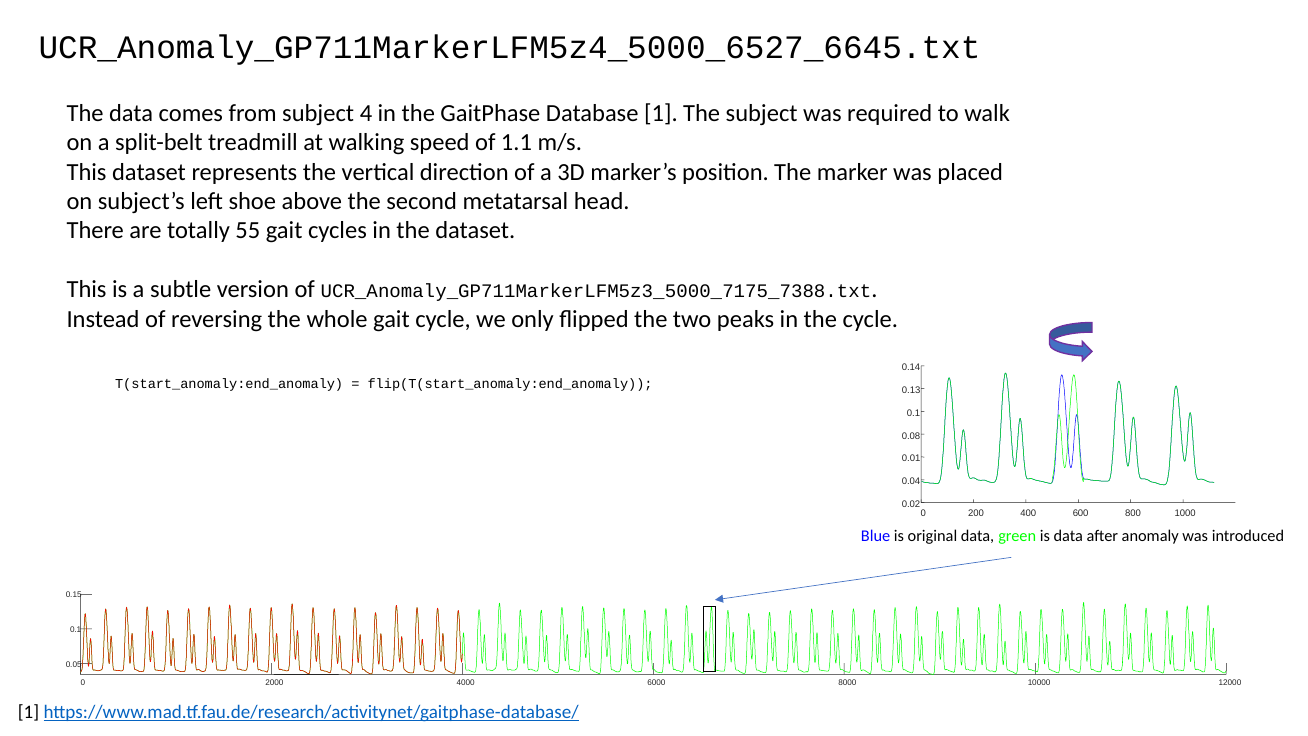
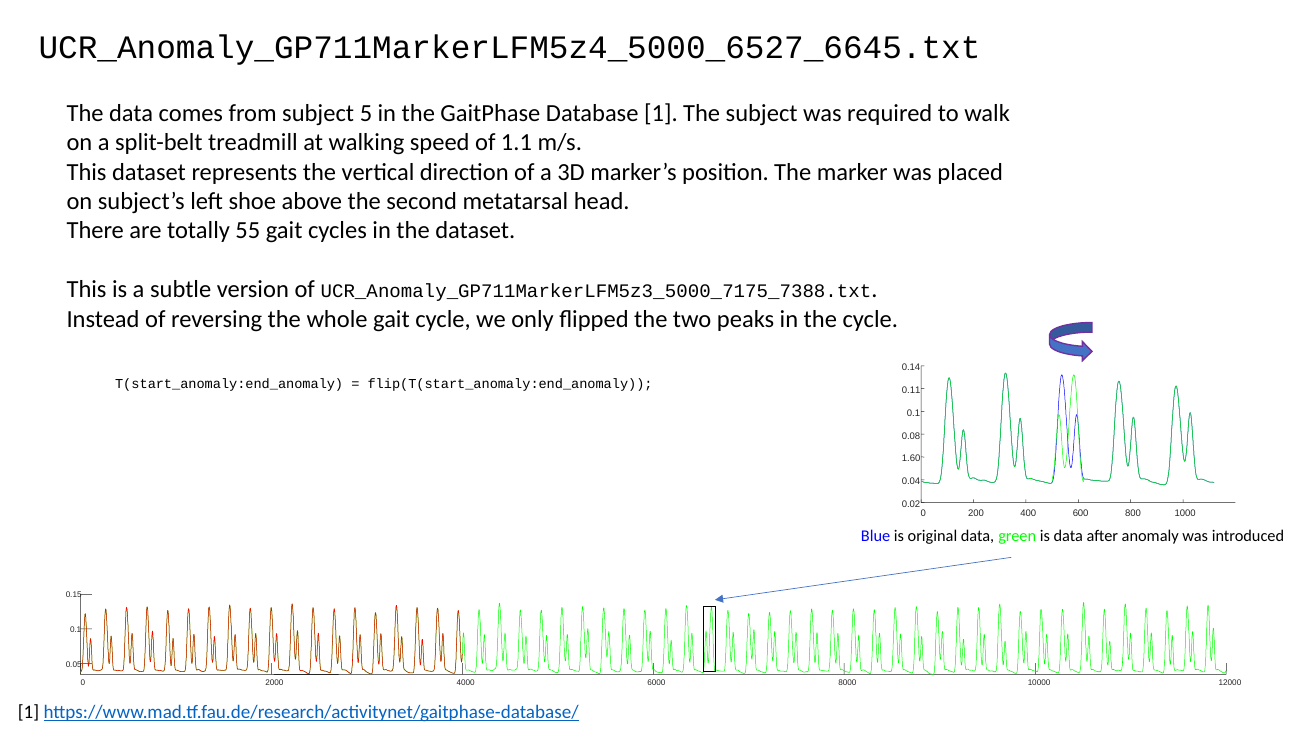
4: 4 -> 5 (366, 113)
0.13: 0.13 -> 0.11 (911, 390)
0.01: 0.01 -> 1.60 (911, 458)
